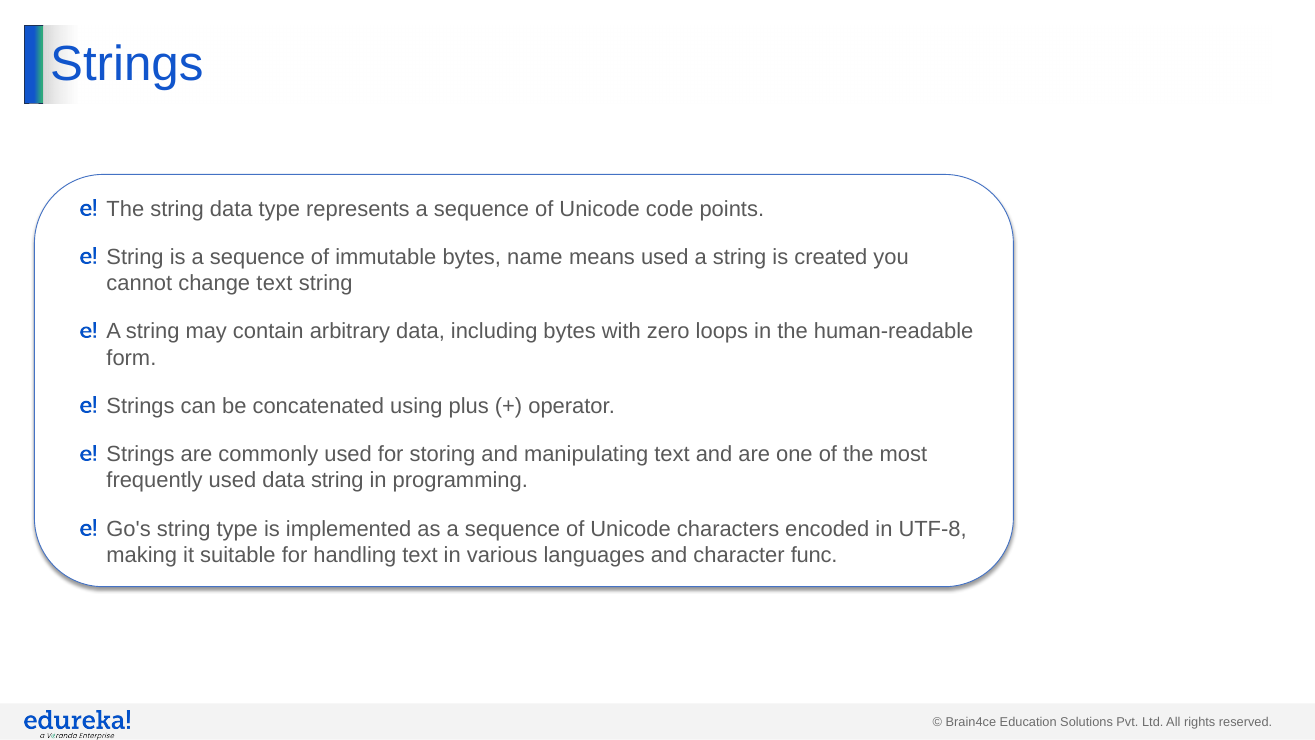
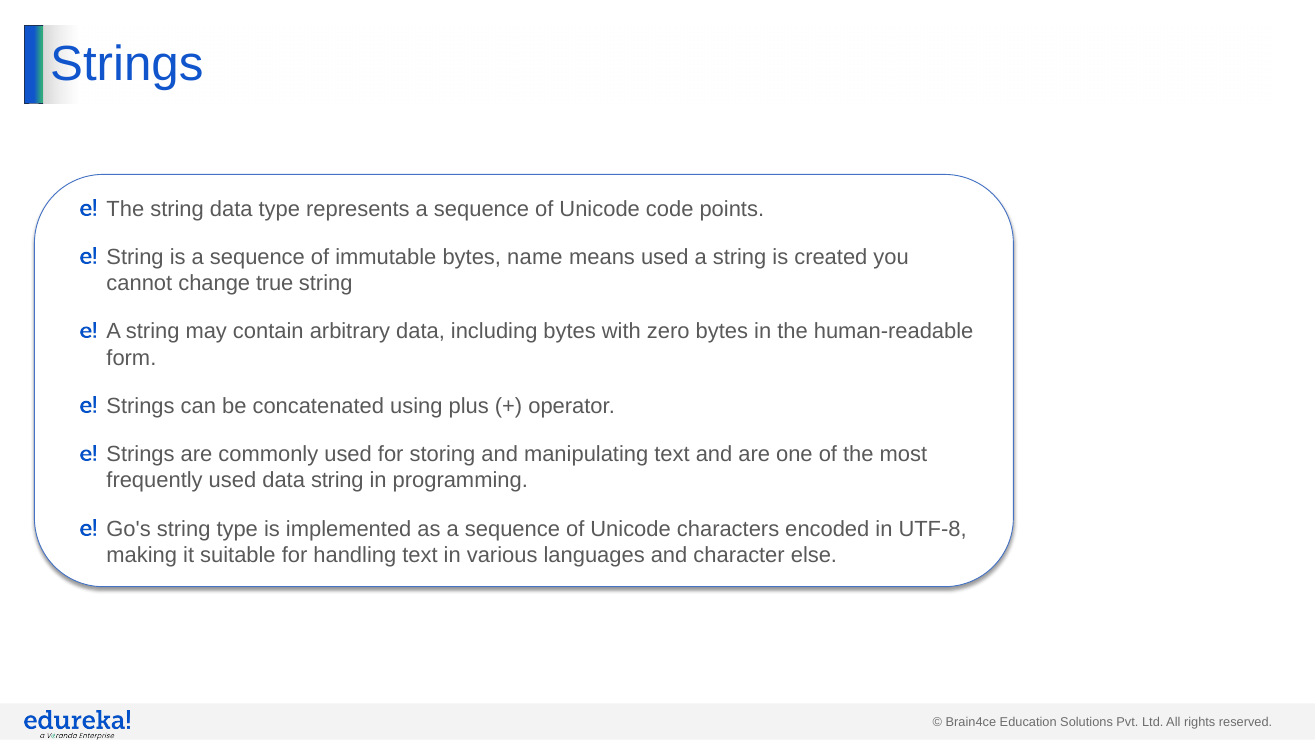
change text: text -> true (275, 283)
zero loops: loops -> bytes (722, 332)
func: func -> else (814, 555)
